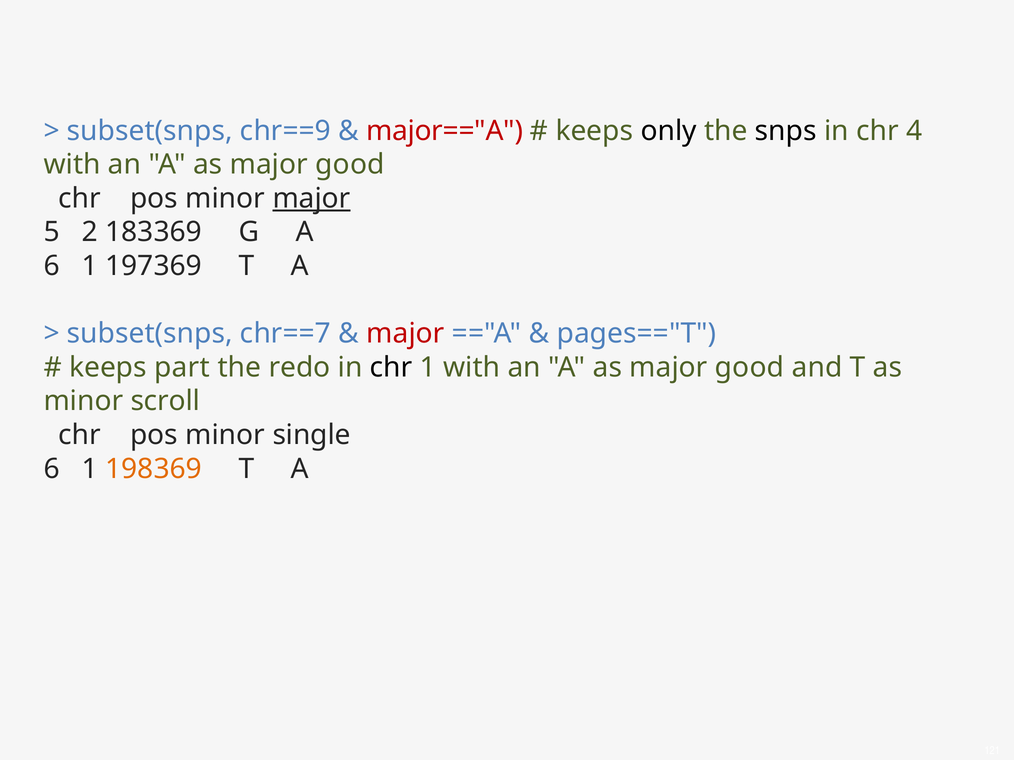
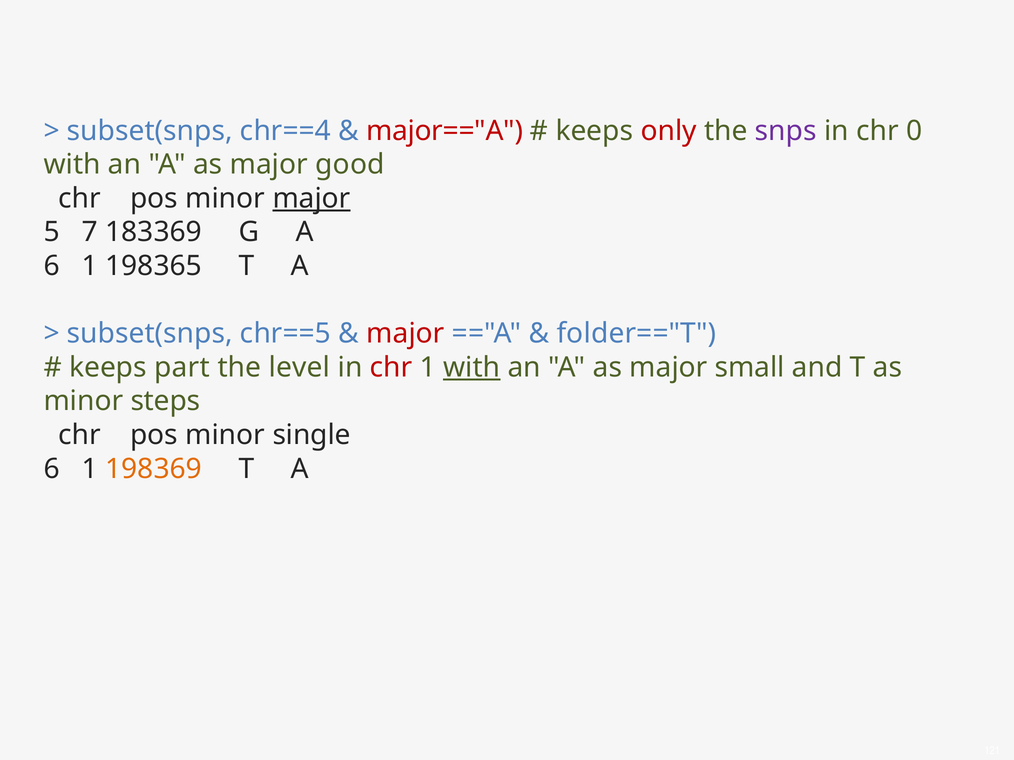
chr==9: chr==9 -> chr==4 (285, 131)
only colour: black -> red (669, 131)
snps colour: black -> purple (786, 131)
4: 4 -> 0 (914, 131)
2: 2 -> 7 (90, 232)
197369: 197369 -> 198365 (153, 266)
chr==7: chr==7 -> chr==5 (285, 334)
pages=="T: pages=="T -> folder=="T (636, 334)
redo: redo -> level (299, 368)
chr colour: black -> red (391, 368)
with underline: none -> present (472, 368)
good: good -> small (750, 368)
scroll: scroll -> steps (165, 401)
